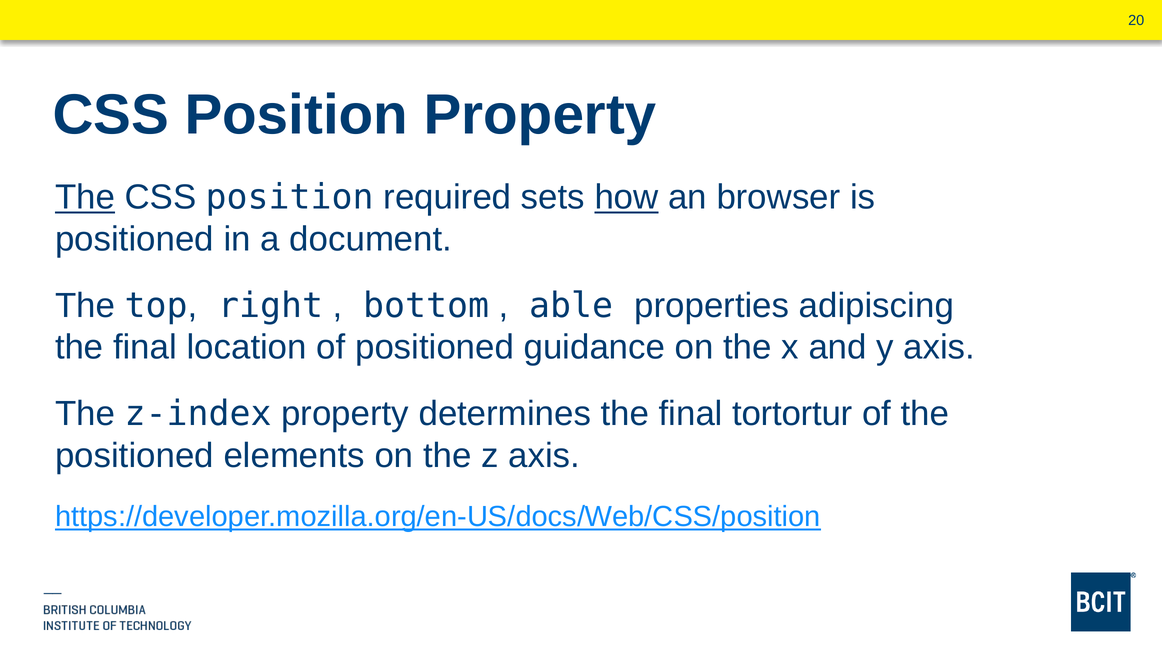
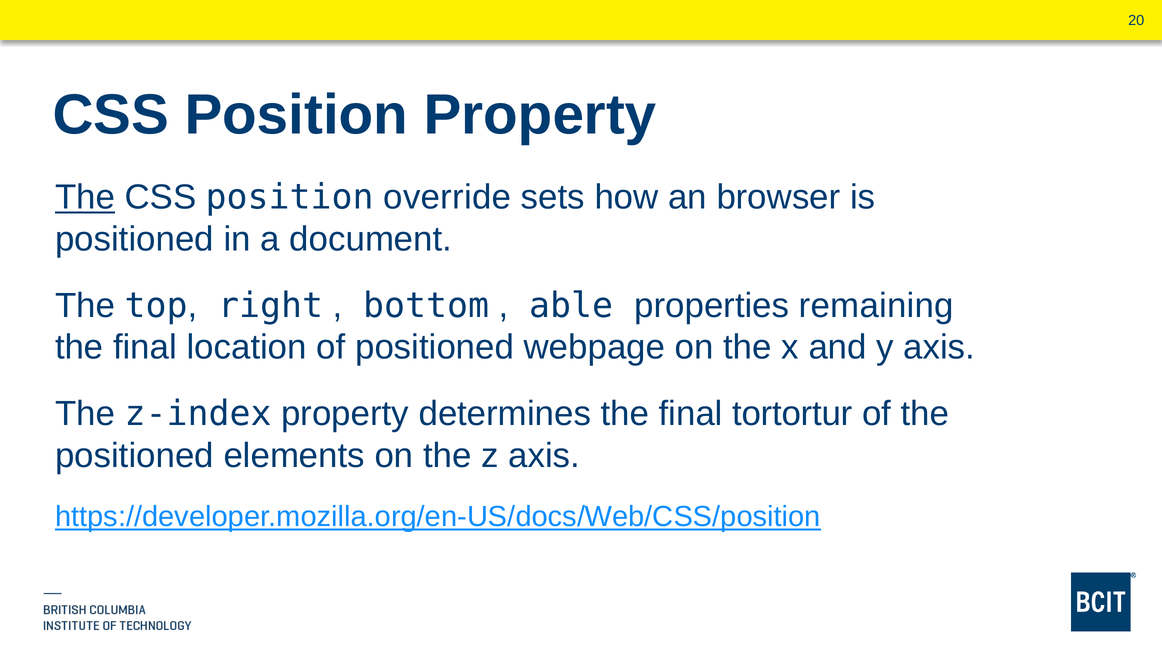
required: required -> override (447, 197)
how underline: present -> none (627, 197)
adipiscing: adipiscing -> remaining (876, 305)
guidance: guidance -> webpage (594, 347)
